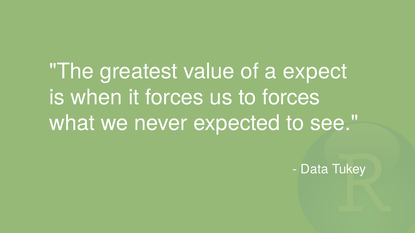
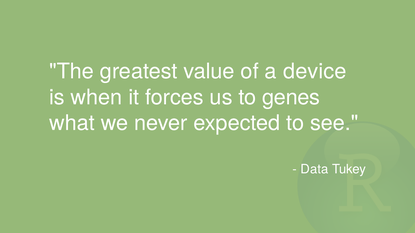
expect: expect -> device (315, 72)
to forces: forces -> genes (291, 97)
